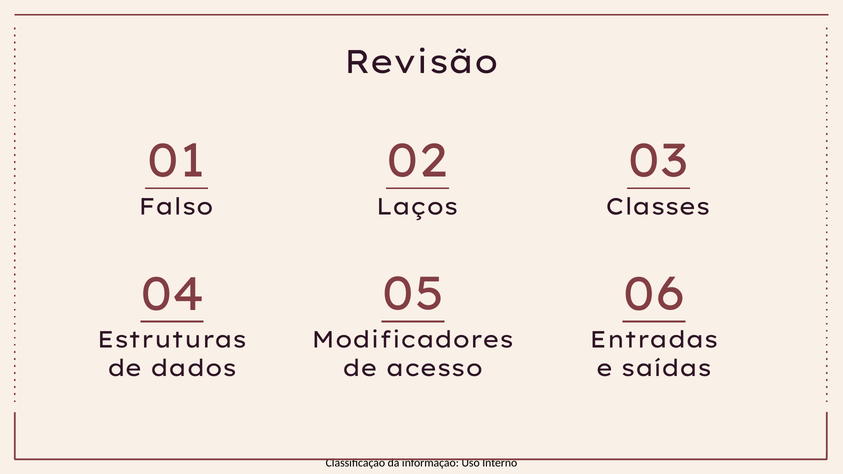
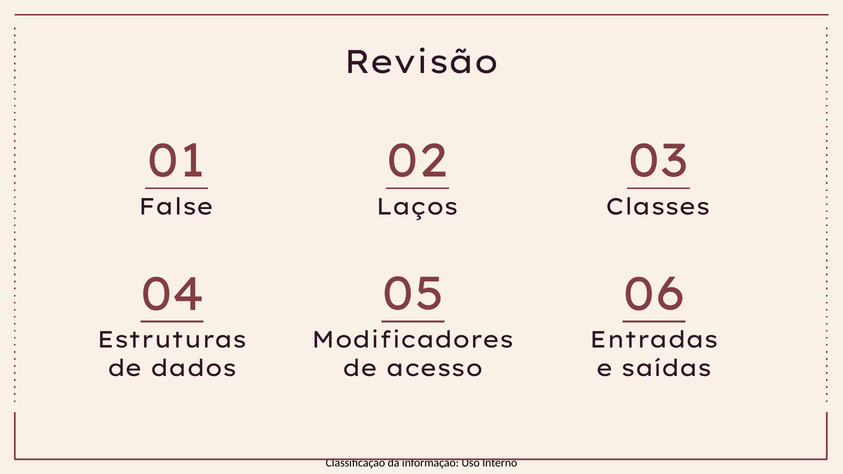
Falso: Falso -> False (176, 207)
